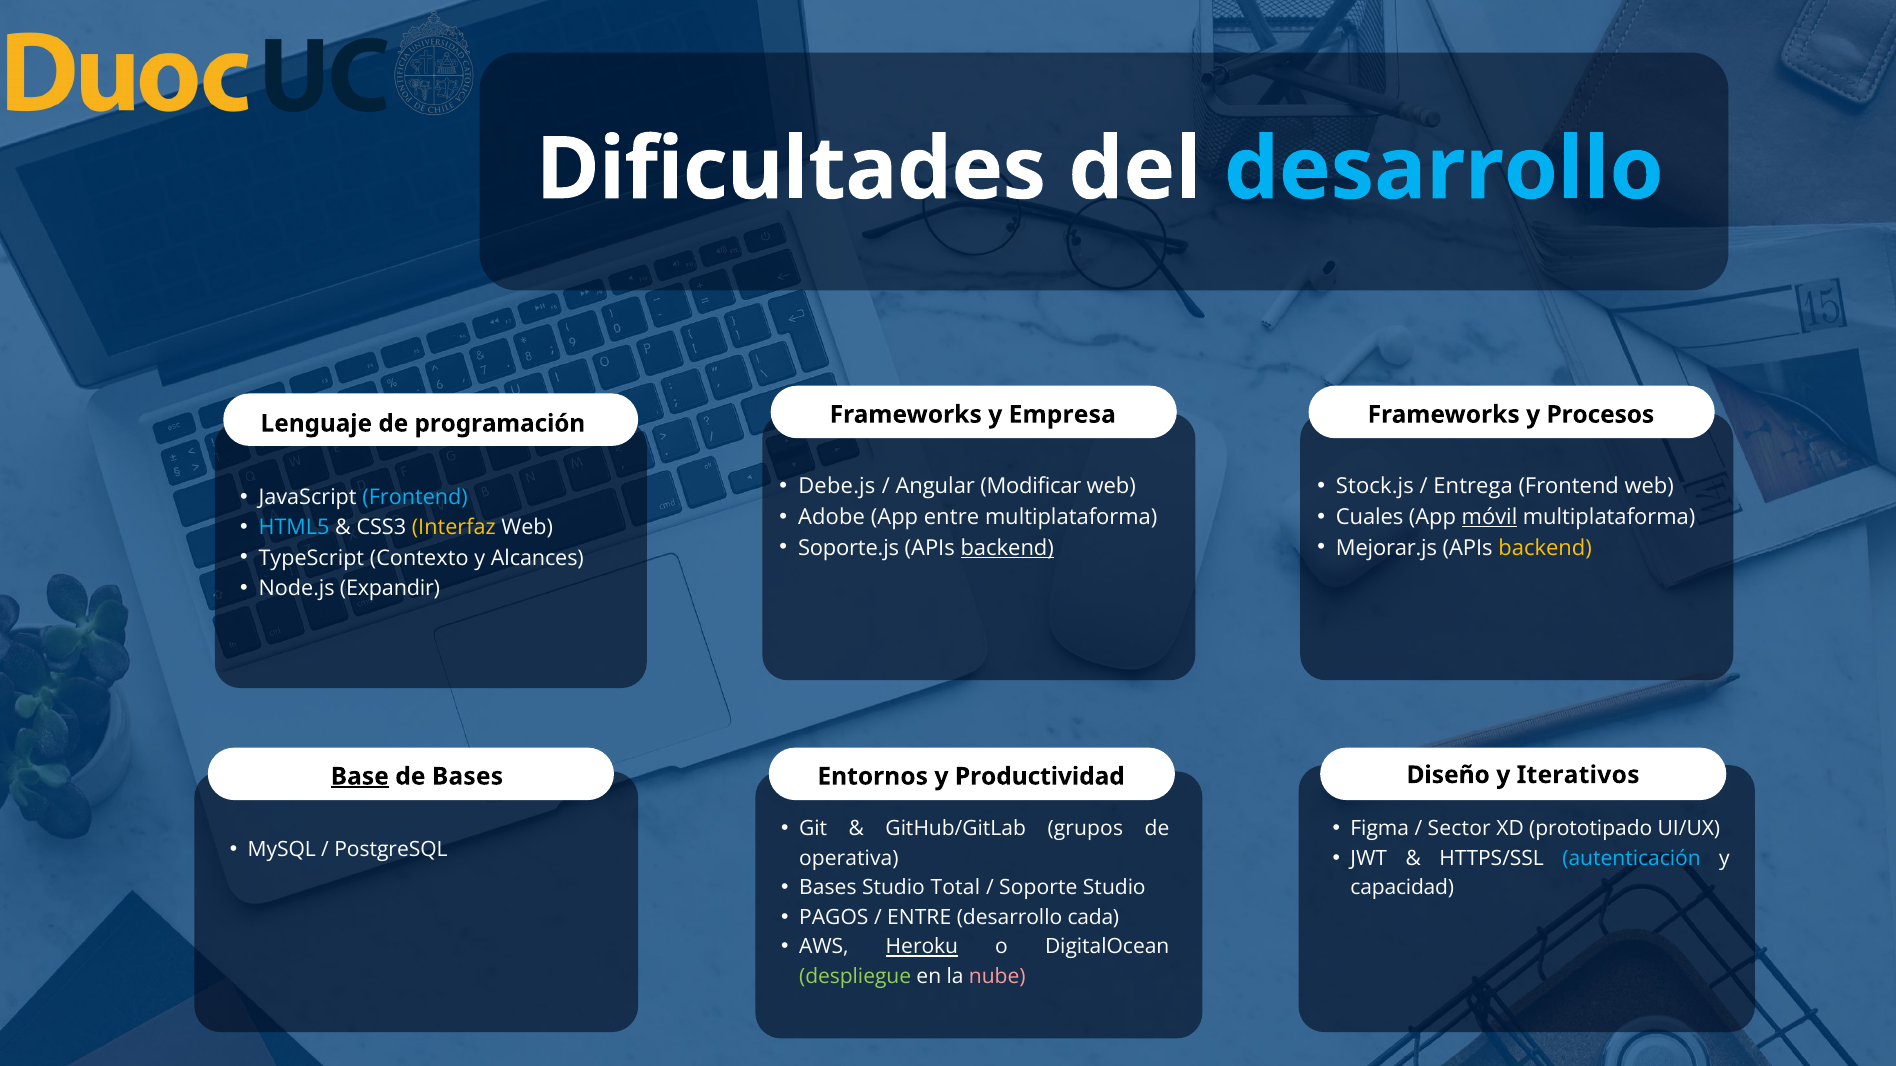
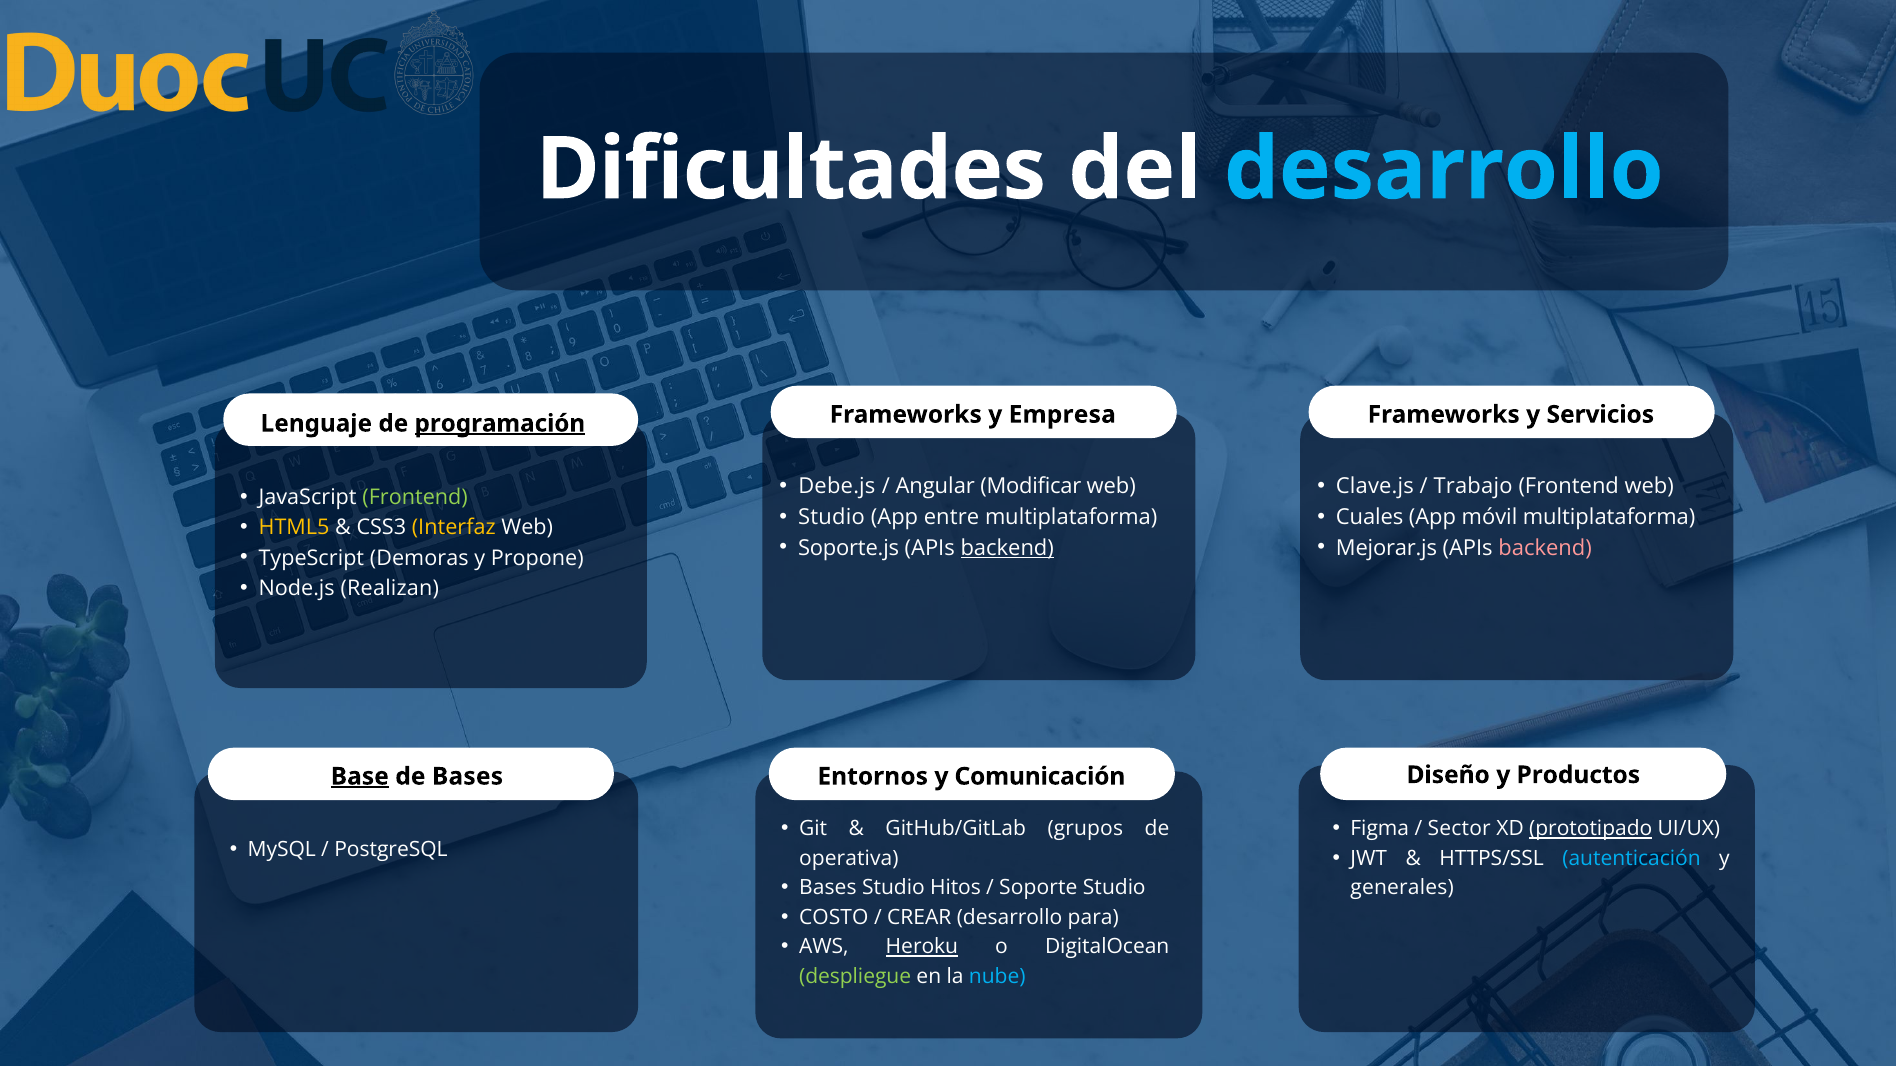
Procesos: Procesos -> Servicios (1600, 415)
programación underline: none -> present (500, 424)
Stock.js: Stock.js -> Clave.js (1375, 487)
Entrega: Entrega -> Trabajo (1473, 487)
Frontend colour: light blue -> light green (415, 498)
Adobe: Adobe -> Studio (831, 517)
móvil underline: present -> none (1490, 517)
HTML5 colour: light blue -> yellow (294, 528)
backend colour: yellow -> pink (1545, 548)
Contexto: Contexto -> Demoras (419, 558)
Alcances: Alcances -> Propone (537, 558)
Expandir: Expandir -> Realizan (390, 589)
Productividad: Productividad -> Comunicación (1040, 777)
Iterativos: Iterativos -> Productos (1578, 775)
prototipado underline: none -> present (1591, 829)
Total: Total -> Hitos (956, 888)
capacidad: capacidad -> generales (1402, 888)
PAGOS: PAGOS -> COSTO (834, 918)
ENTRE: ENTRE -> CREAR (919, 918)
cada: cada -> para (1093, 918)
nube colour: pink -> light blue (997, 977)
